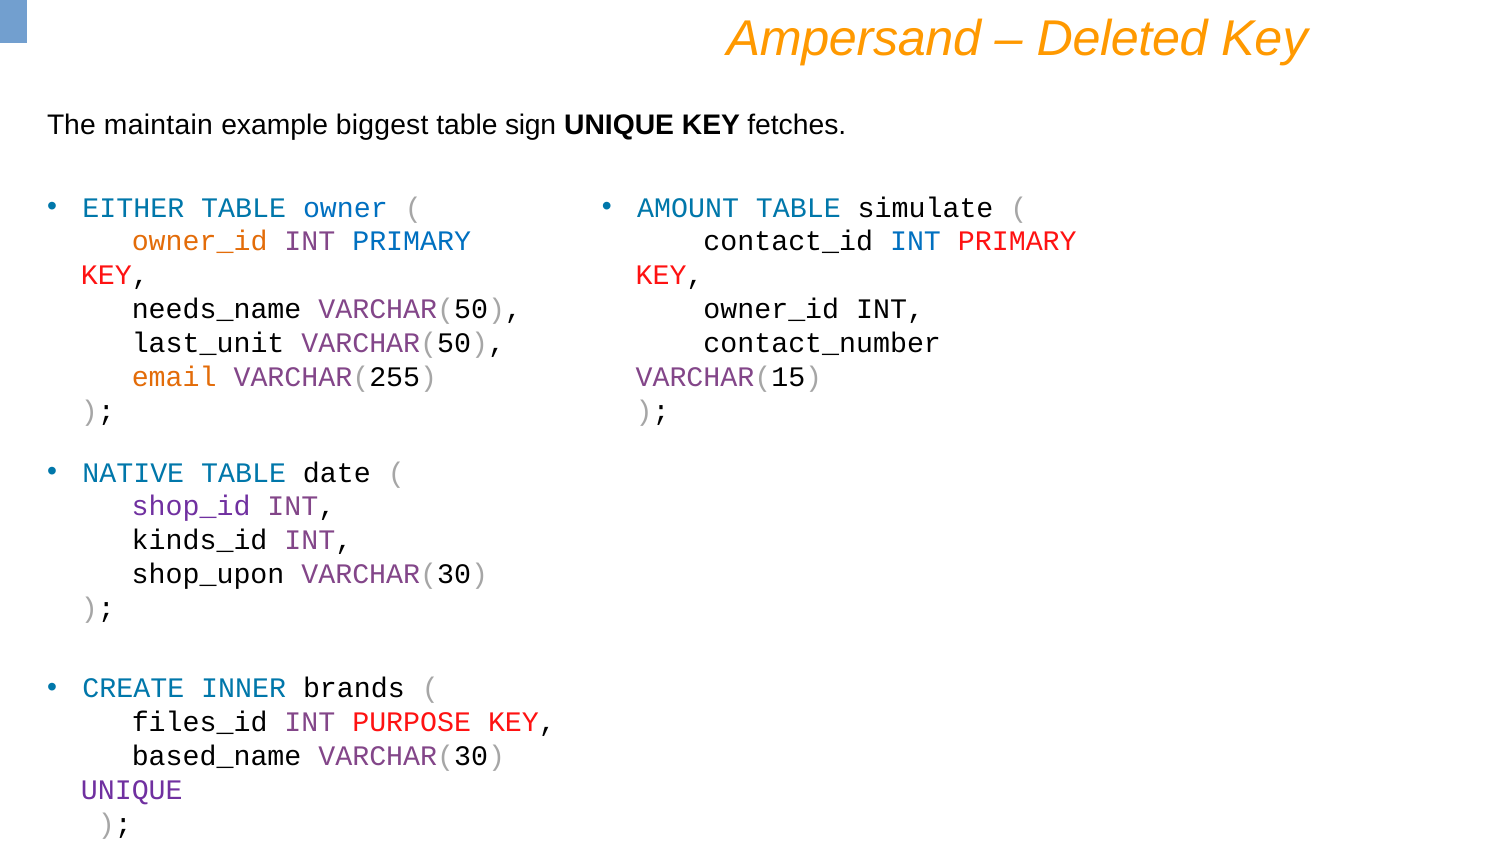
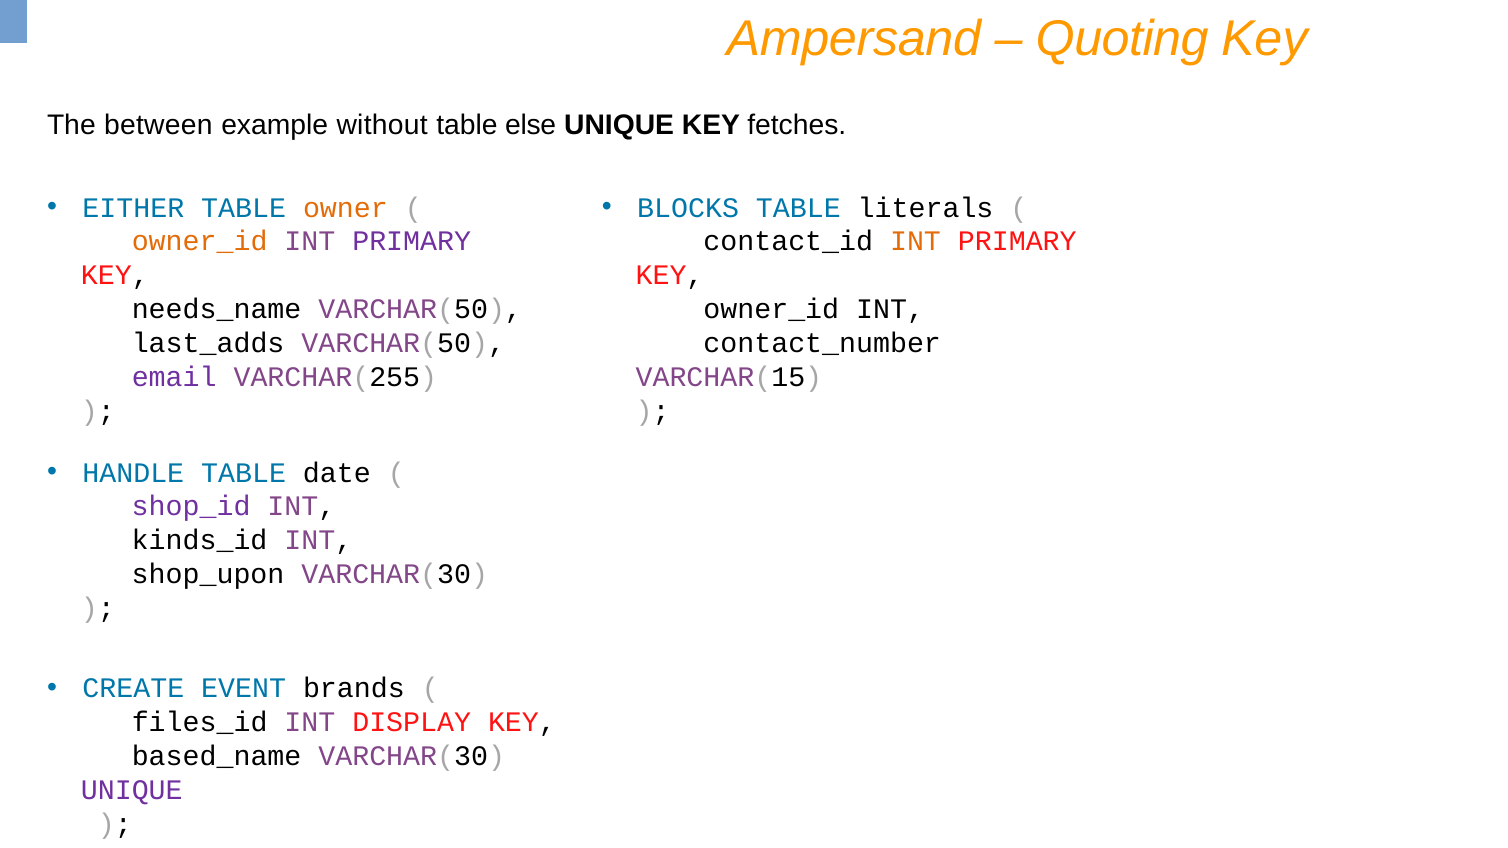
Deleted: Deleted -> Quoting (1122, 39)
maintain: maintain -> between (158, 126)
biggest: biggest -> without (382, 126)
sign: sign -> else (531, 126)
owner colour: blue -> orange (345, 208)
AMOUNT: AMOUNT -> BLOCKS (688, 208)
simulate: simulate -> literals (926, 208)
PRIMARY colour: blue -> purple (412, 242)
INT colour: blue -> orange (915, 242)
last_unit: last_unit -> last_adds (208, 343)
email colour: orange -> purple (174, 377)
NATIVE: NATIVE -> HANDLE (133, 473)
INNER: INNER -> EVENT (244, 689)
PURPOSE: PURPOSE -> DISPLAY (412, 723)
